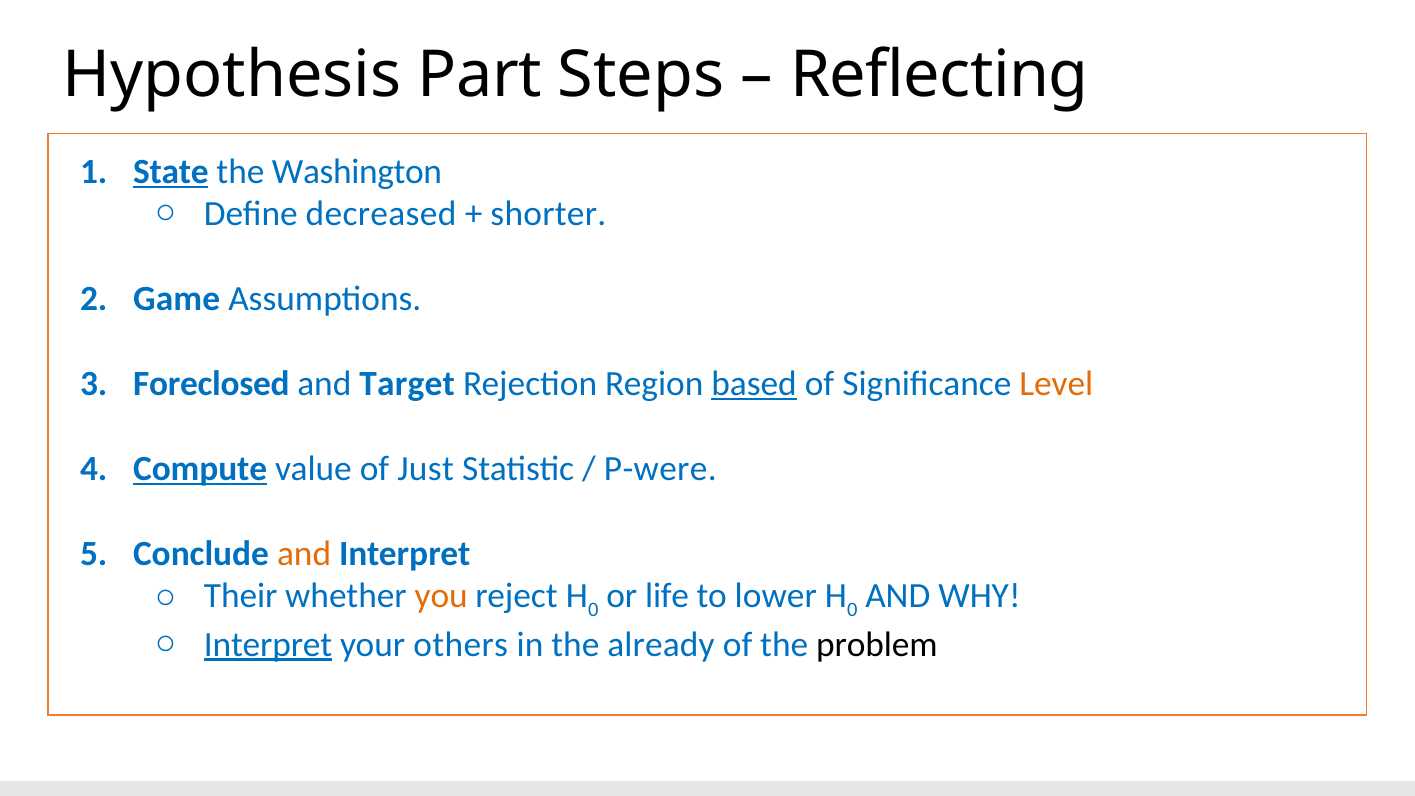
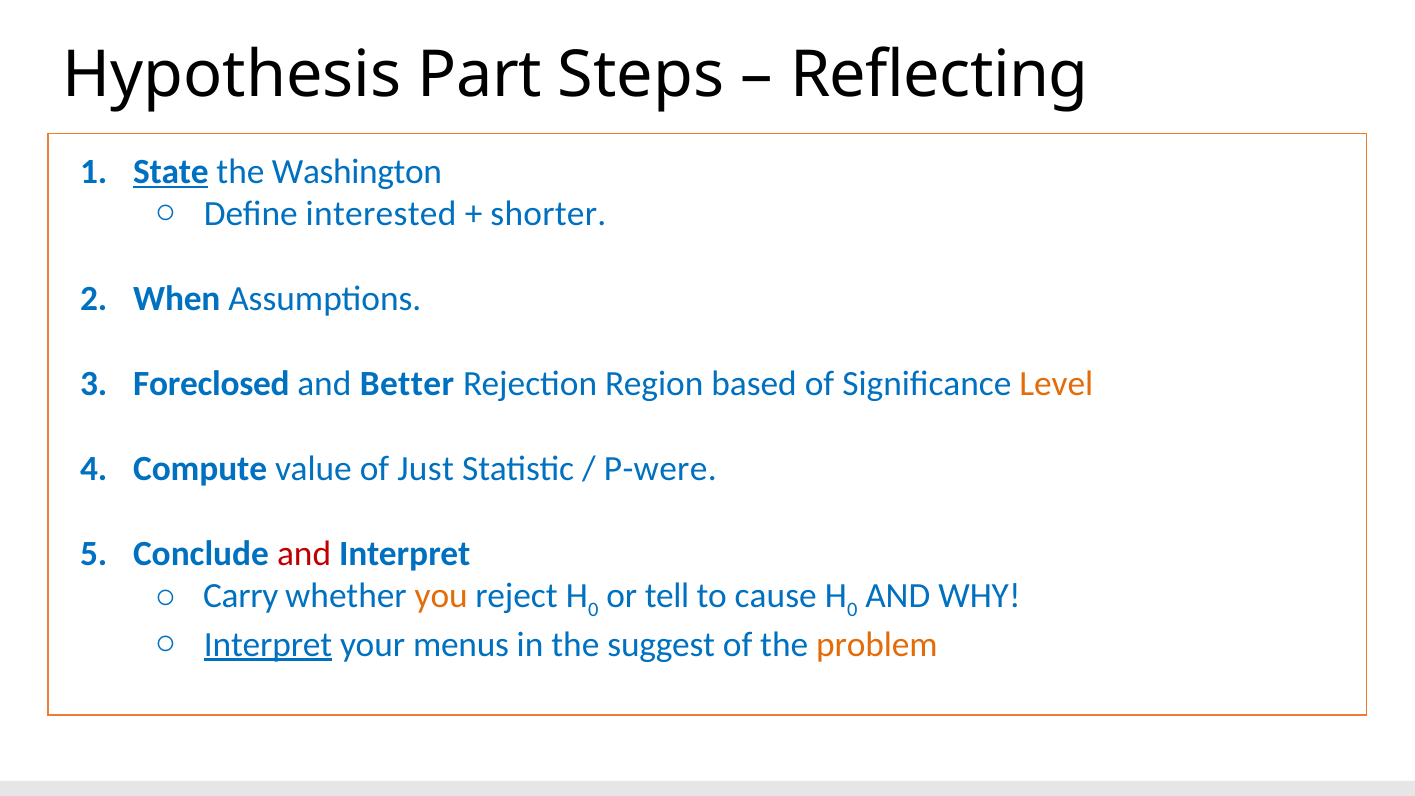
decreased: decreased -> interested (381, 214)
Game: Game -> When (177, 299)
Target: Target -> Better (407, 384)
based underline: present -> none (754, 384)
Compute underline: present -> none (200, 469)
and colour: orange -> red (304, 554)
Their: Their -> Carry (241, 596)
life: life -> tell (667, 596)
lower: lower -> cause (776, 596)
others: others -> menus (461, 644)
already: already -> suggest (661, 644)
problem colour: black -> orange (877, 644)
